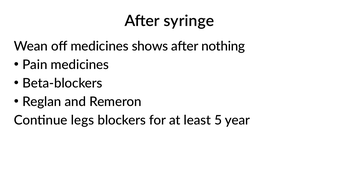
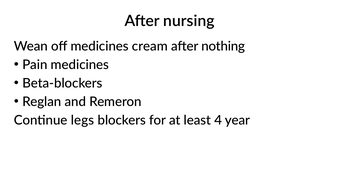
syringe: syringe -> nursing (189, 21)
shows: shows -> cream (150, 46)
5: 5 -> 4 (218, 120)
